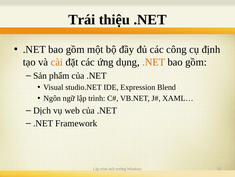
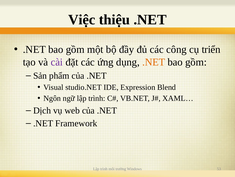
Trái: Trái -> Việc (82, 20)
định: định -> triển (211, 49)
cài colour: orange -> purple (57, 62)
